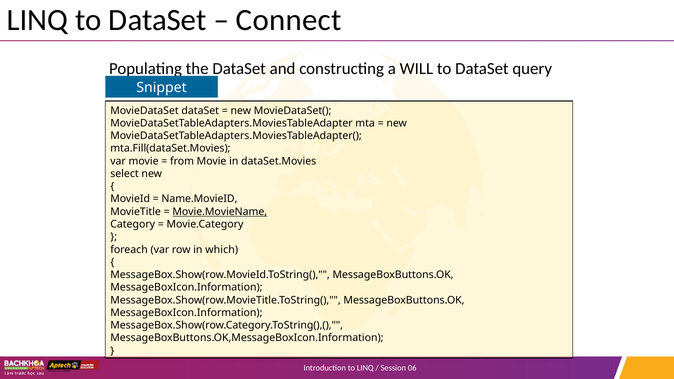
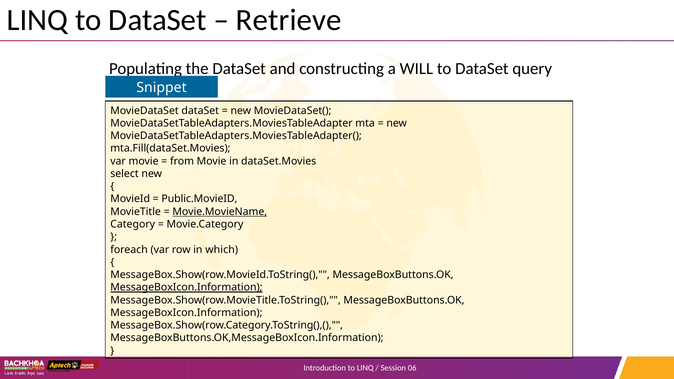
Connect: Connect -> Retrieve (289, 20)
Name.MovieID: Name.MovieID -> Public.MovieID (199, 199)
MessageBoxIcon.Information underline: none -> present (186, 288)
